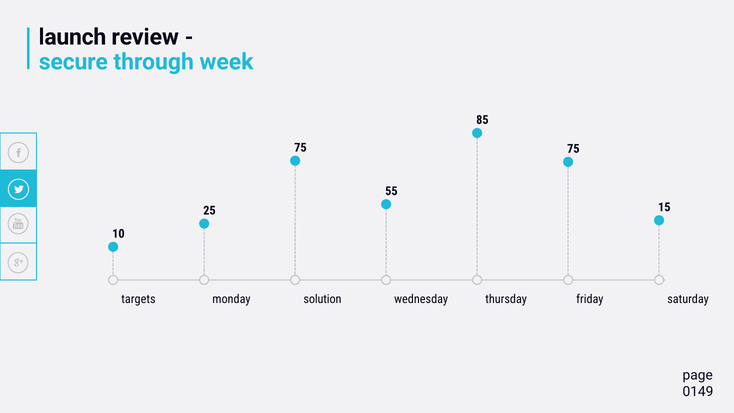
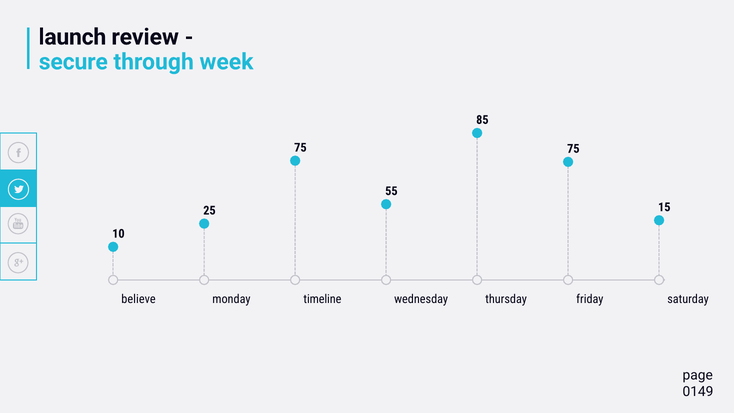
targets: targets -> believe (138, 299)
solution: solution -> timeline (322, 299)
